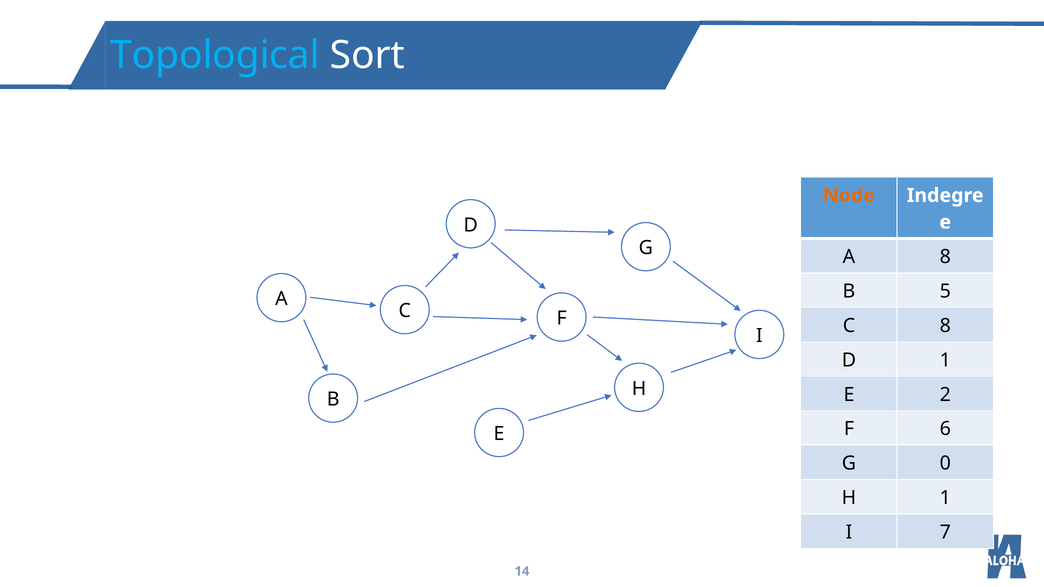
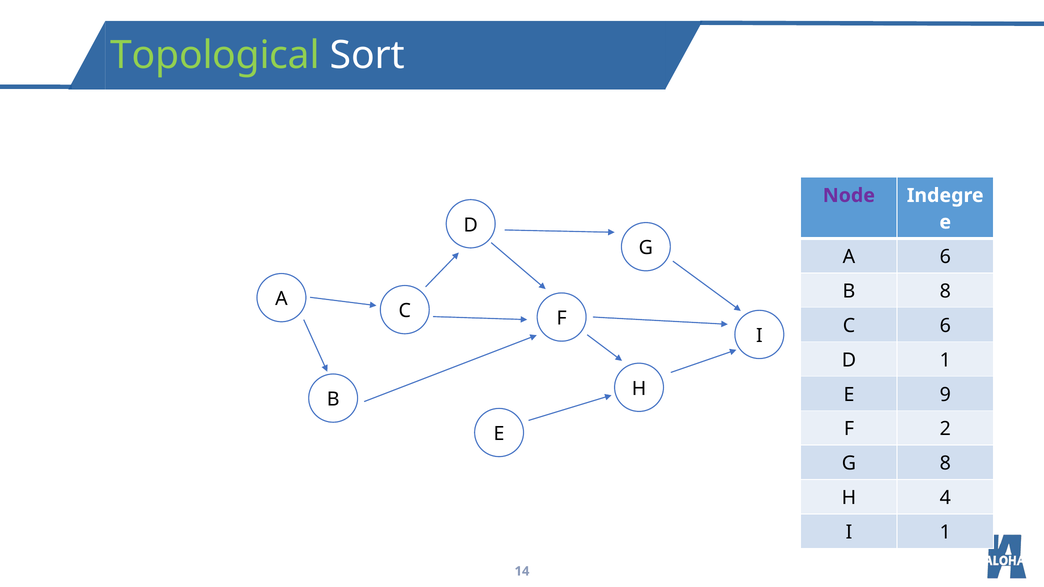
Topological colour: light blue -> light green (215, 55)
Node colour: orange -> purple (849, 196)
A 8: 8 -> 6 (945, 257)
B 5: 5 -> 8 (945, 291)
C 8: 8 -> 6 (945, 326)
2: 2 -> 9 (945, 395)
6: 6 -> 2 (945, 429)
G 0: 0 -> 8 (945, 464)
H 1: 1 -> 4 (945, 498)
I 7: 7 -> 1 (945, 533)
